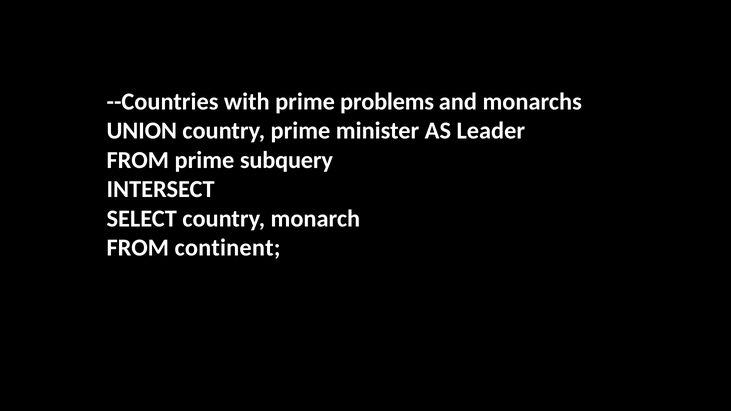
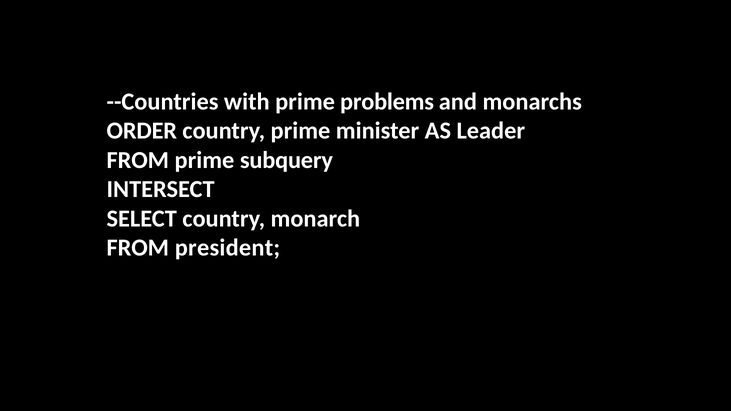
UNION: UNION -> ORDER (142, 131)
continent: continent -> president (227, 248)
